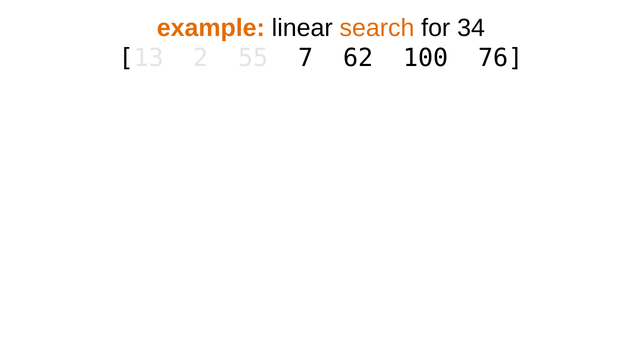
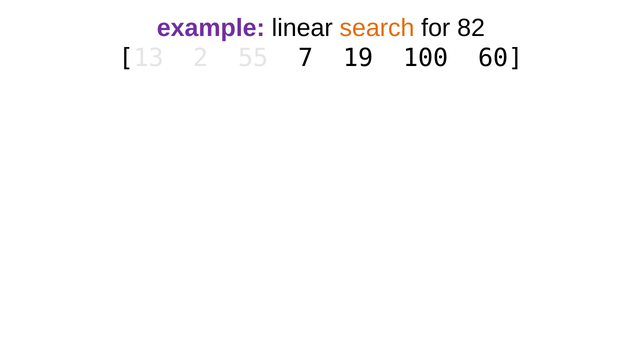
example colour: orange -> purple (211, 28)
34: 34 -> 82 (471, 28)
62: 62 -> 19 (358, 58)
76: 76 -> 60 (501, 58)
